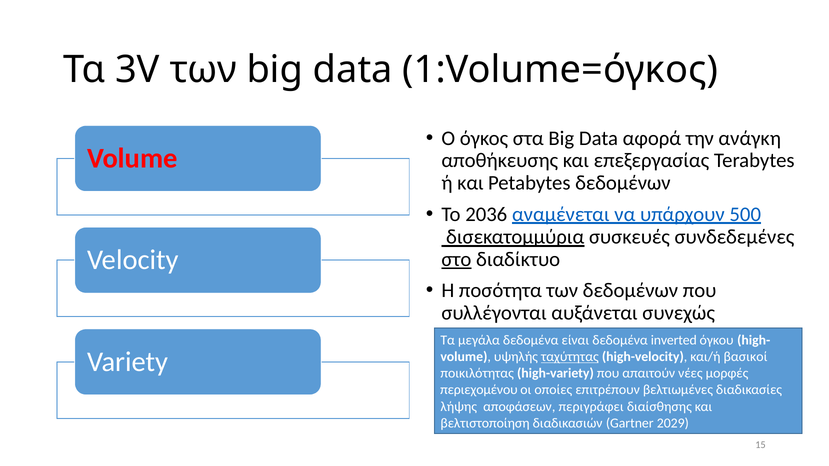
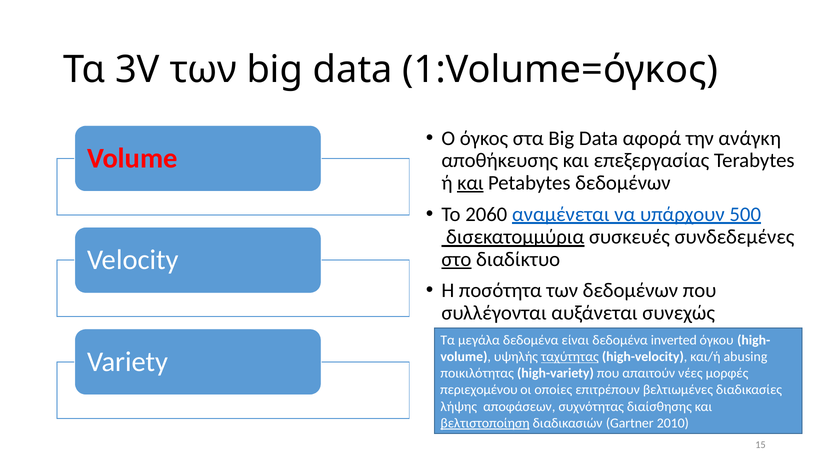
και underline: none -> present (470, 183)
2036: 2036 -> 2060 (486, 214)
βασικοί: βασικοί -> abusing (745, 357)
περιγράφει: περιγράφει -> συχνότητας (591, 407)
βελτιστοποίηση underline: none -> present (485, 423)
2029: 2029 -> 2010 (673, 423)
